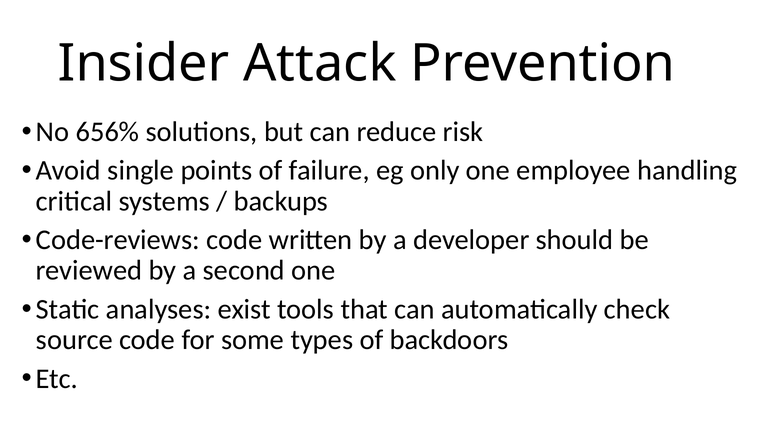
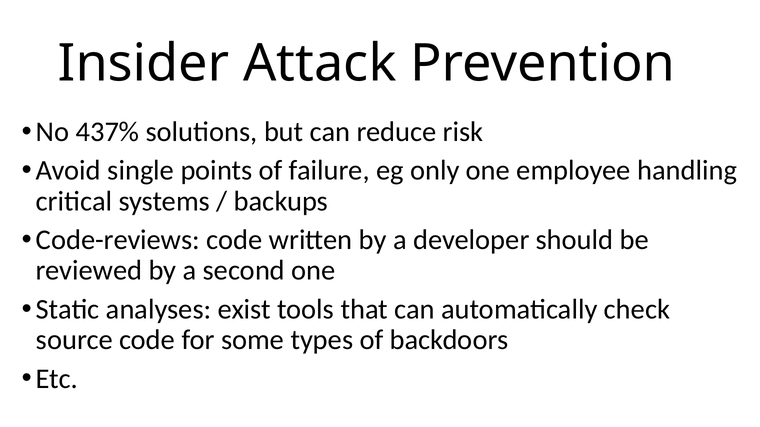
656%: 656% -> 437% (108, 132)
